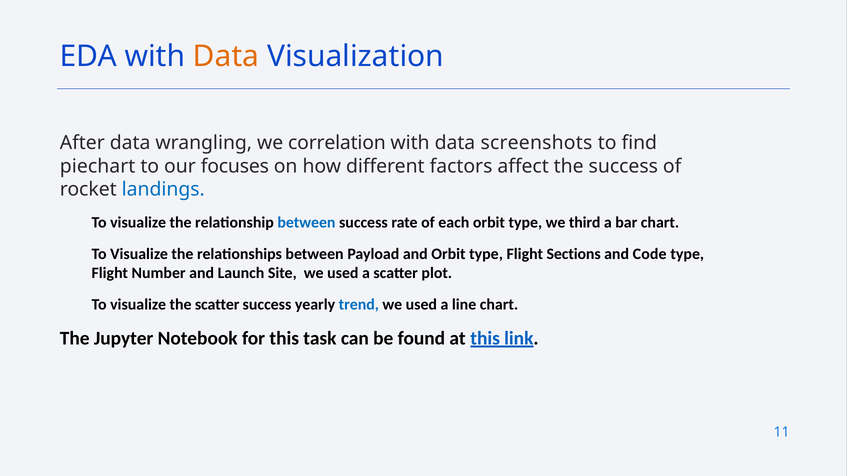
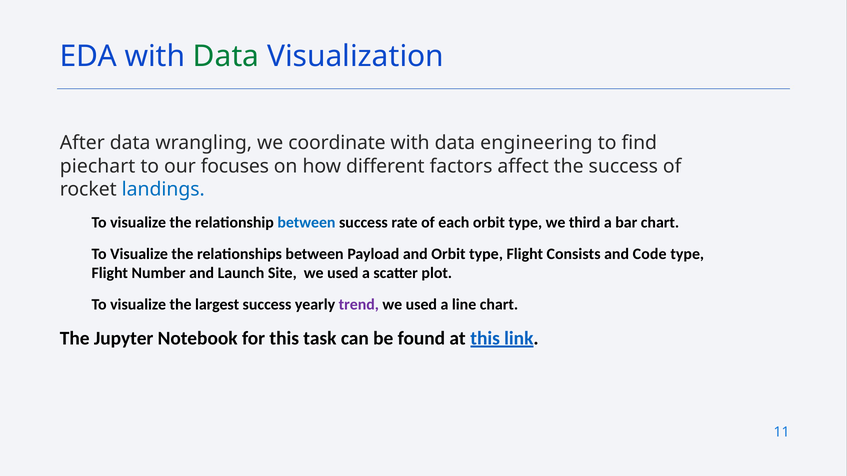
Data colour: orange -> green (226, 57)
correlation: correlation -> coordinate (337, 143)
screenshots: screenshots -> engineering (536, 143)
Sections: Sections -> Consists (574, 254)
the scatter: scatter -> largest (217, 305)
trend colour: blue -> purple (359, 305)
